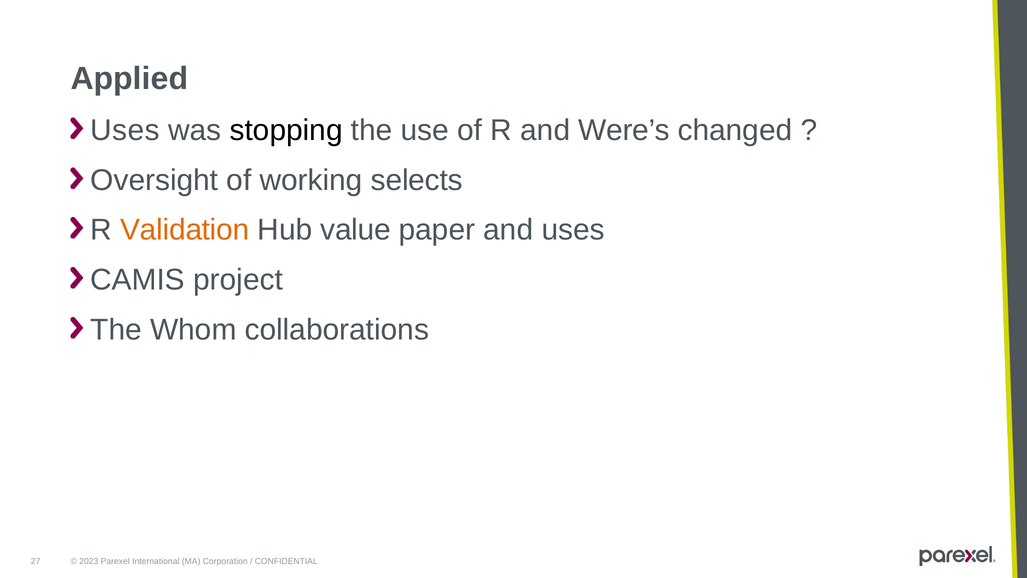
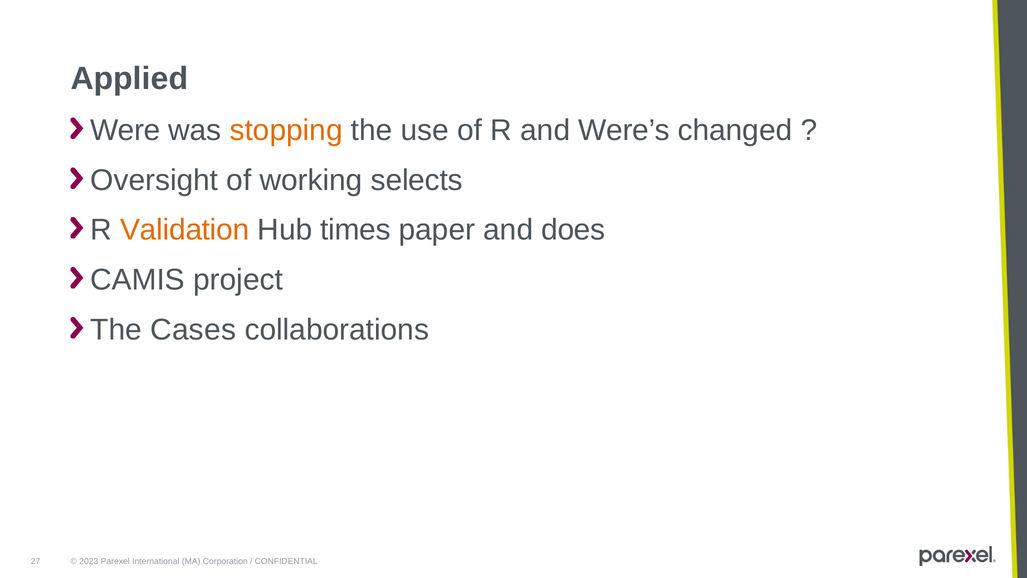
Uses: Uses -> Were (125, 130)
stopping colour: black -> orange (286, 130)
value: value -> times (356, 230)
and uses: uses -> does (573, 230)
Whom: Whom -> Cases (193, 330)
